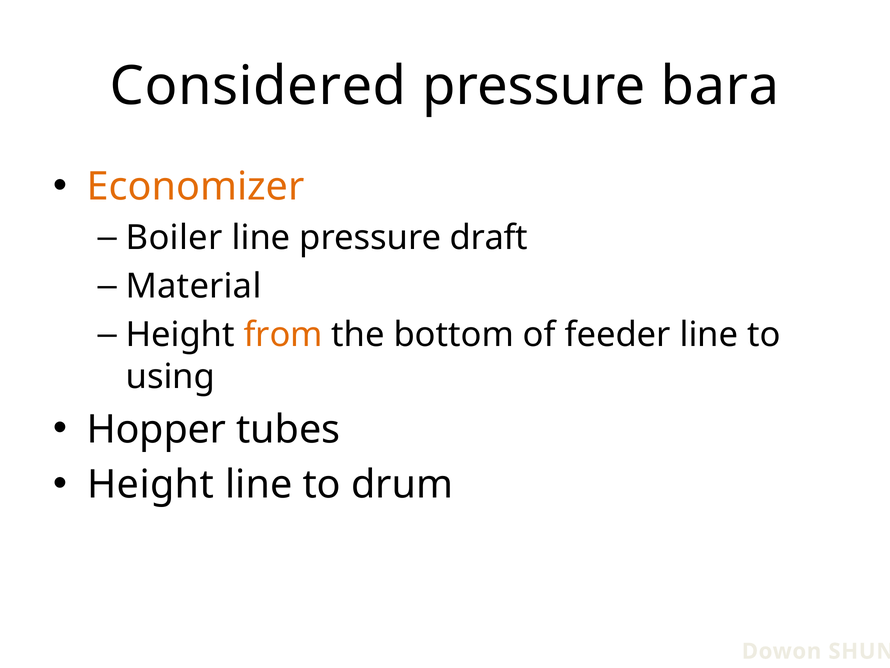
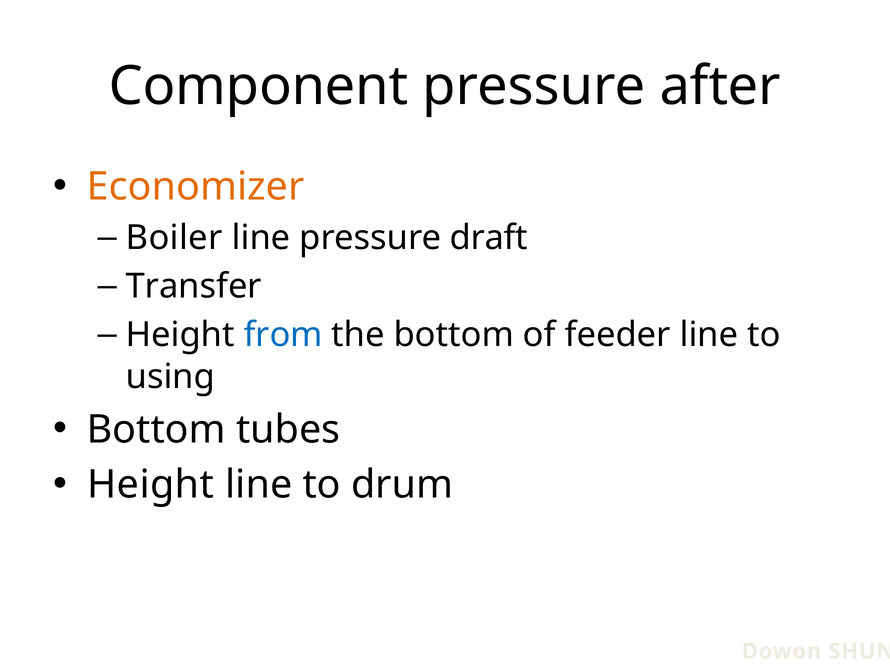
Considered: Considered -> Component (259, 86)
bara: bara -> after (720, 86)
Material: Material -> Transfer (194, 286)
from colour: orange -> blue (283, 335)
Hopper: Hopper -> Bottom (156, 429)
